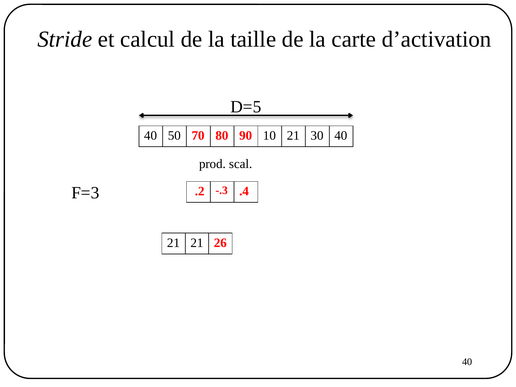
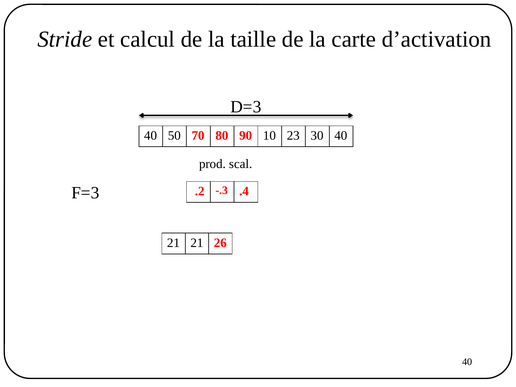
D=5: D=5 -> D=3 (246, 107)
10 21: 21 -> 23 (293, 136)
